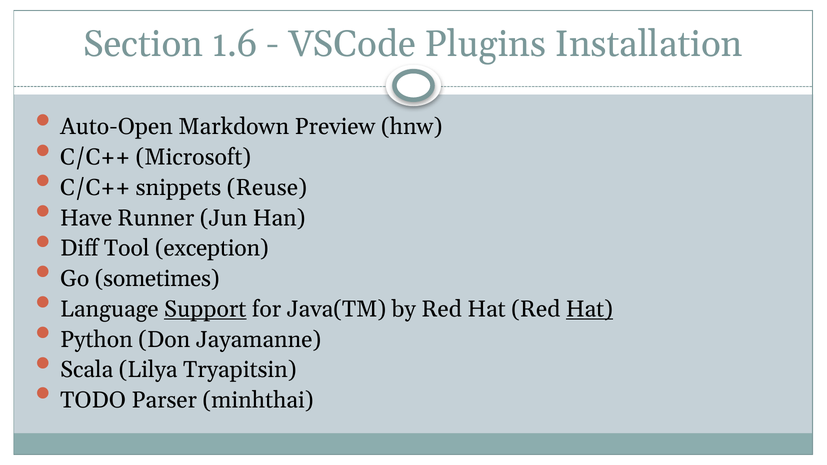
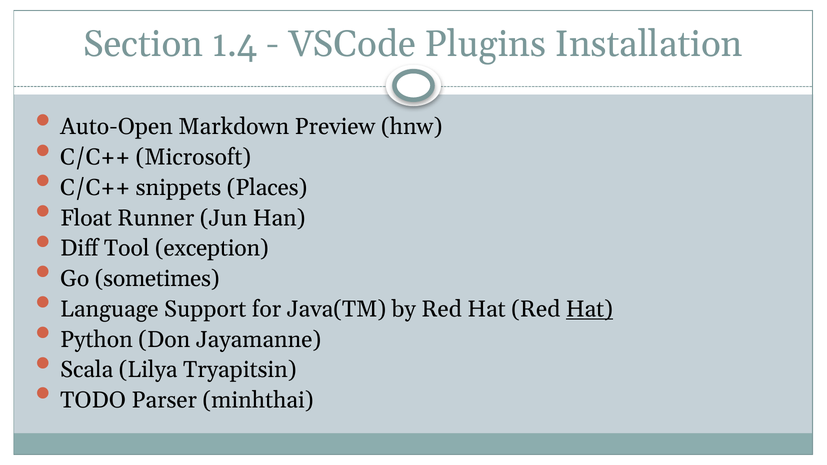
1.6: 1.6 -> 1.4 (235, 44)
Reuse: Reuse -> Places (267, 188)
Have: Have -> Float (86, 218)
Support underline: present -> none (205, 309)
